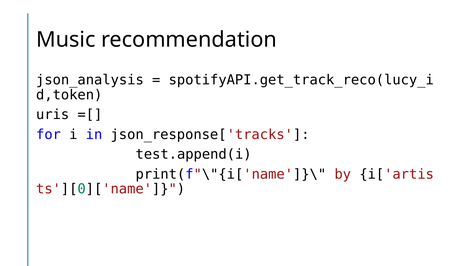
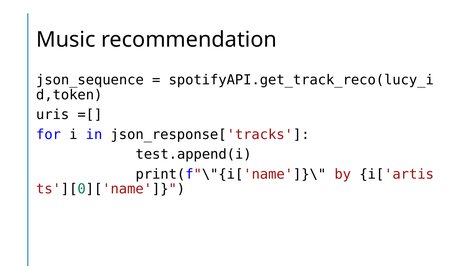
json_analysis: json_analysis -> json_sequence (90, 80)
